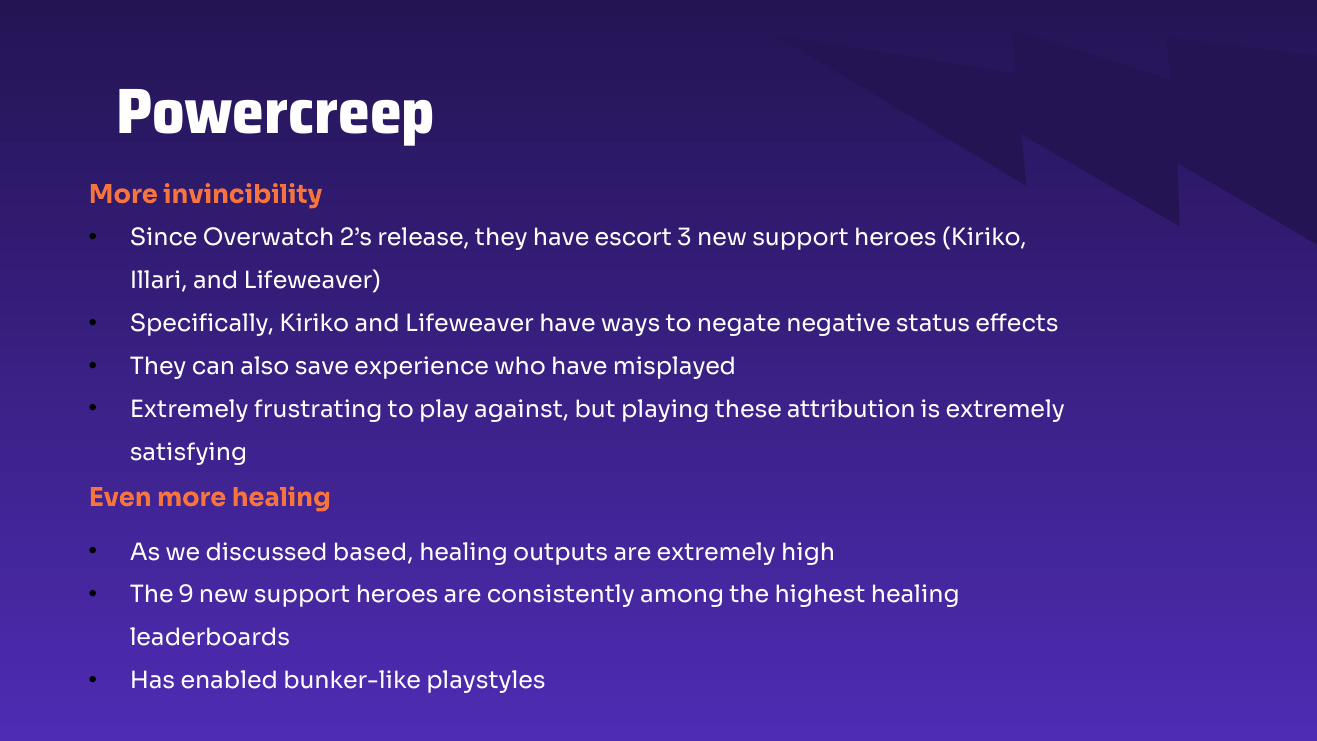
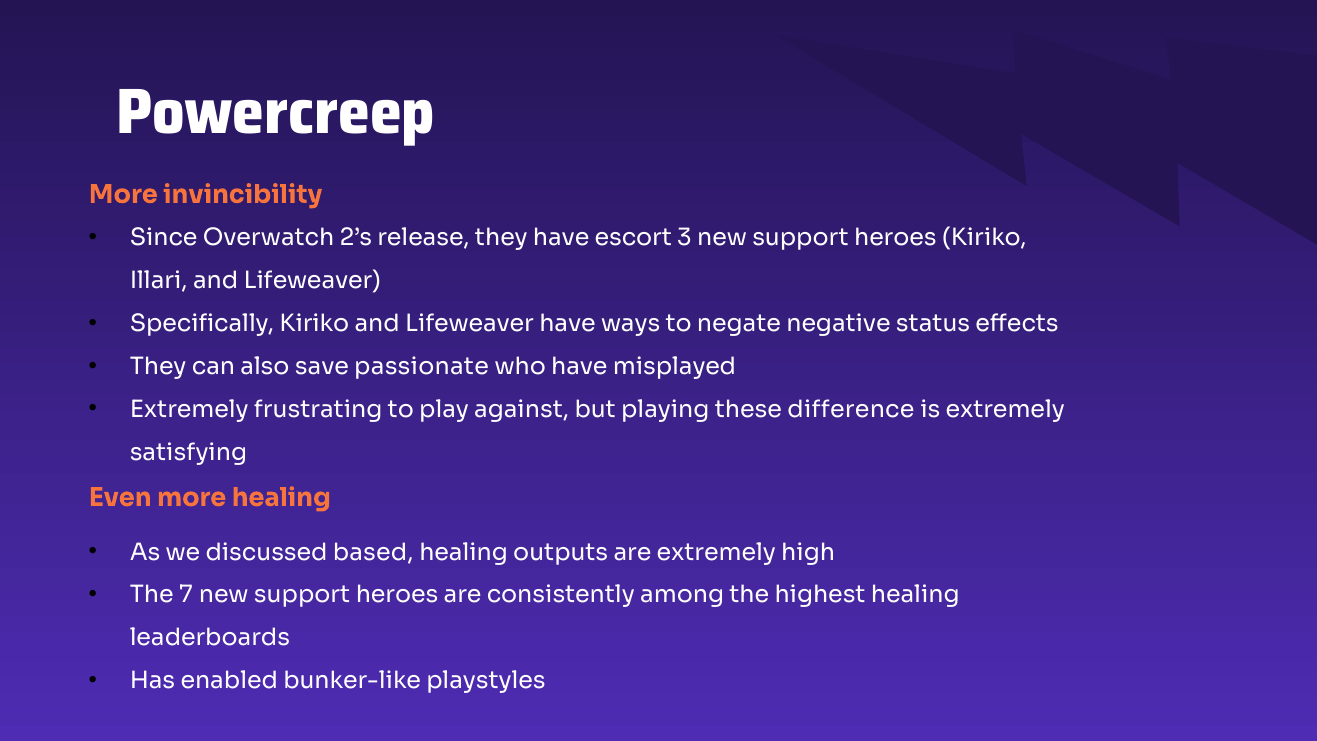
experience: experience -> passionate (422, 367)
attribution: attribution -> difference (851, 409)
9: 9 -> 7 (186, 595)
